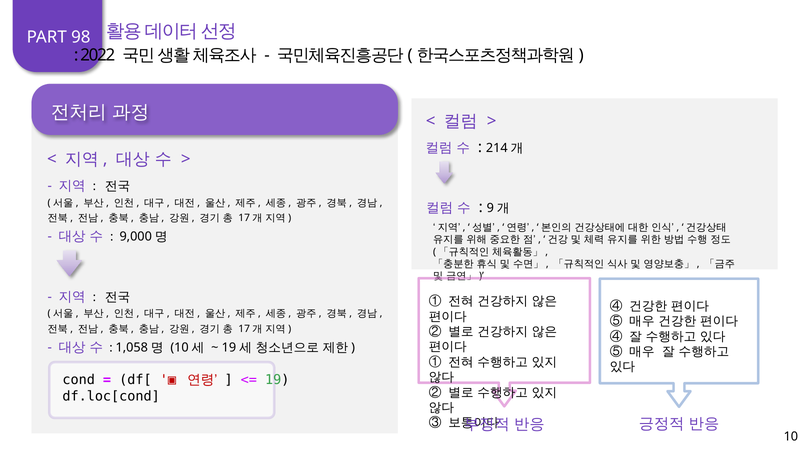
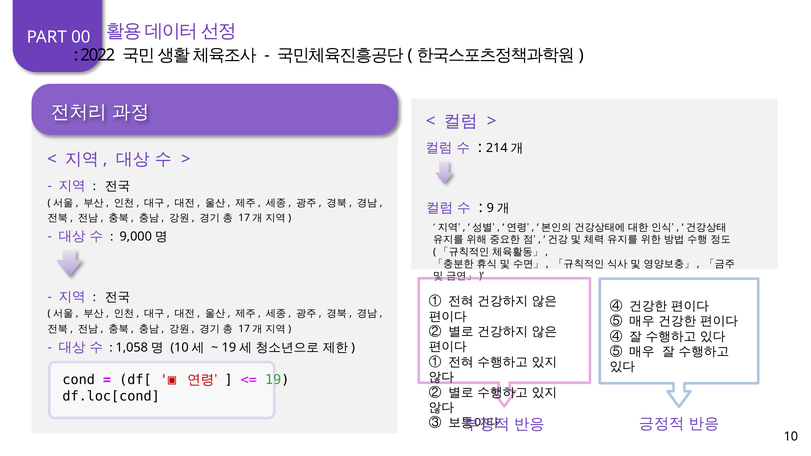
98: 98 -> 00 (81, 37)
